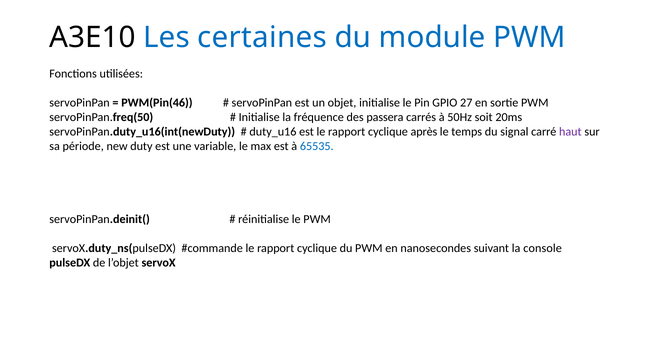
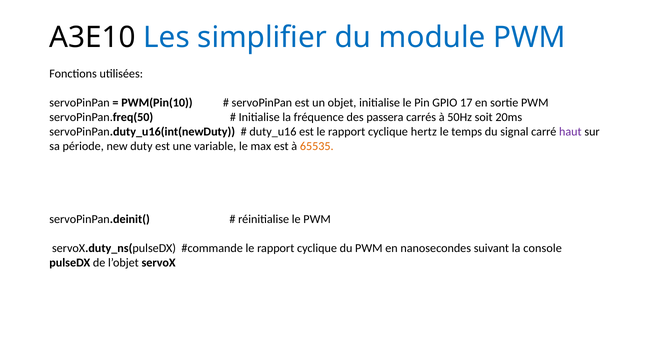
certaines: certaines -> simplifier (262, 38)
PWM(Pin(46: PWM(Pin(46 -> PWM(Pin(10 (157, 103)
27: 27 -> 17 (466, 103)
après: après -> hertz (424, 132)
65535 colour: blue -> orange (317, 146)
